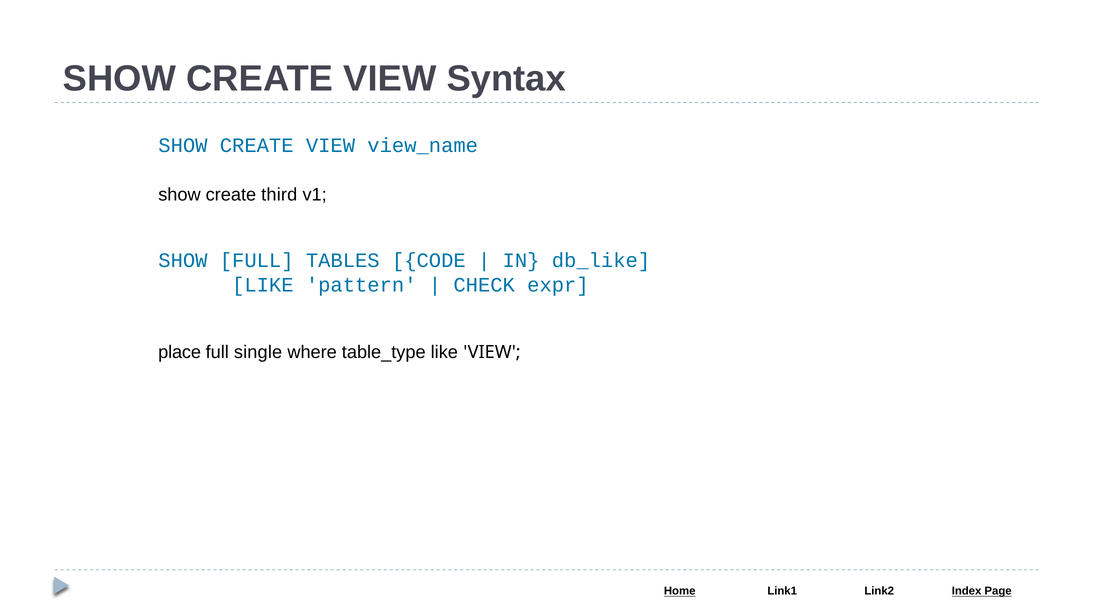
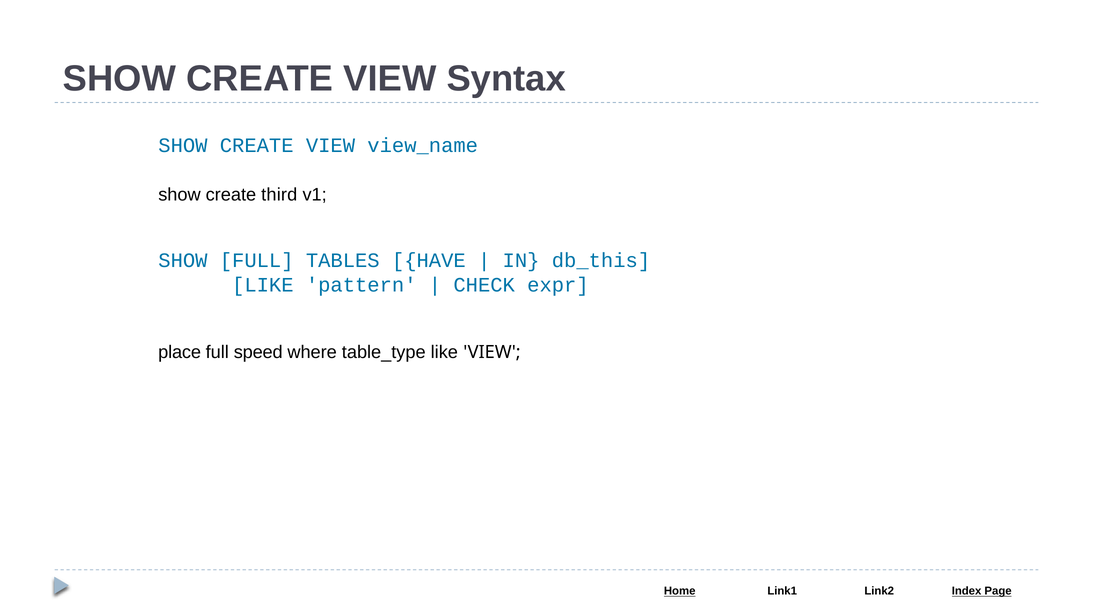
CODE: CODE -> HAVE (429, 260)
db_like: db_like -> db_this (601, 260)
single: single -> speed (258, 352)
